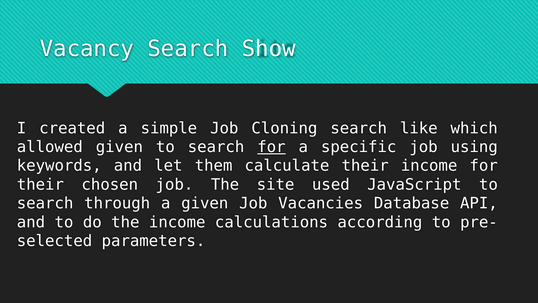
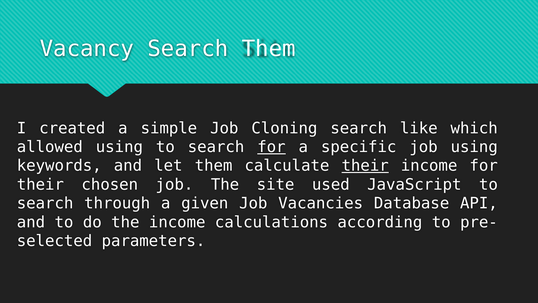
Search Show: Show -> Them (269, 49)
allowed given: given -> using (119, 147)
their underline: none -> present (365, 166)
